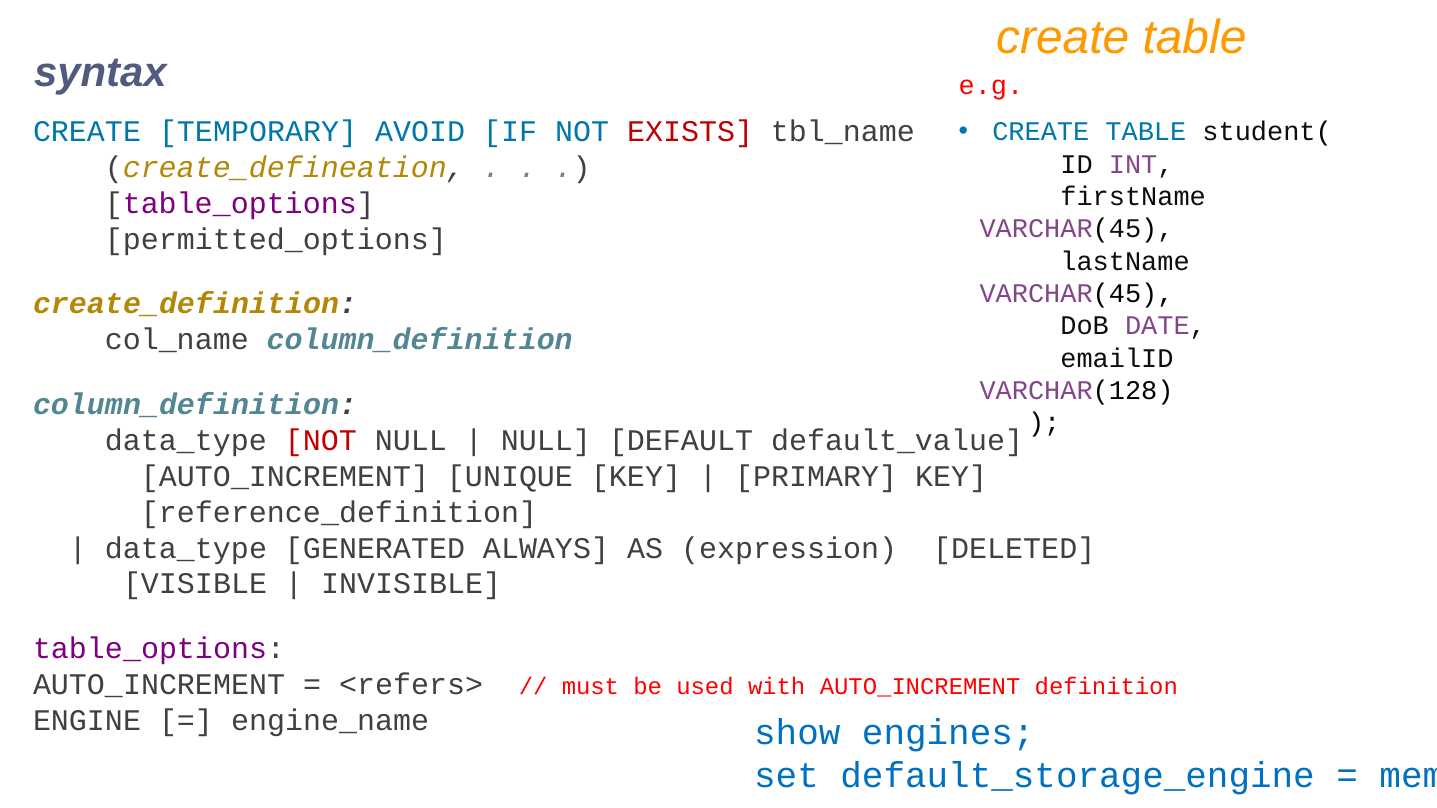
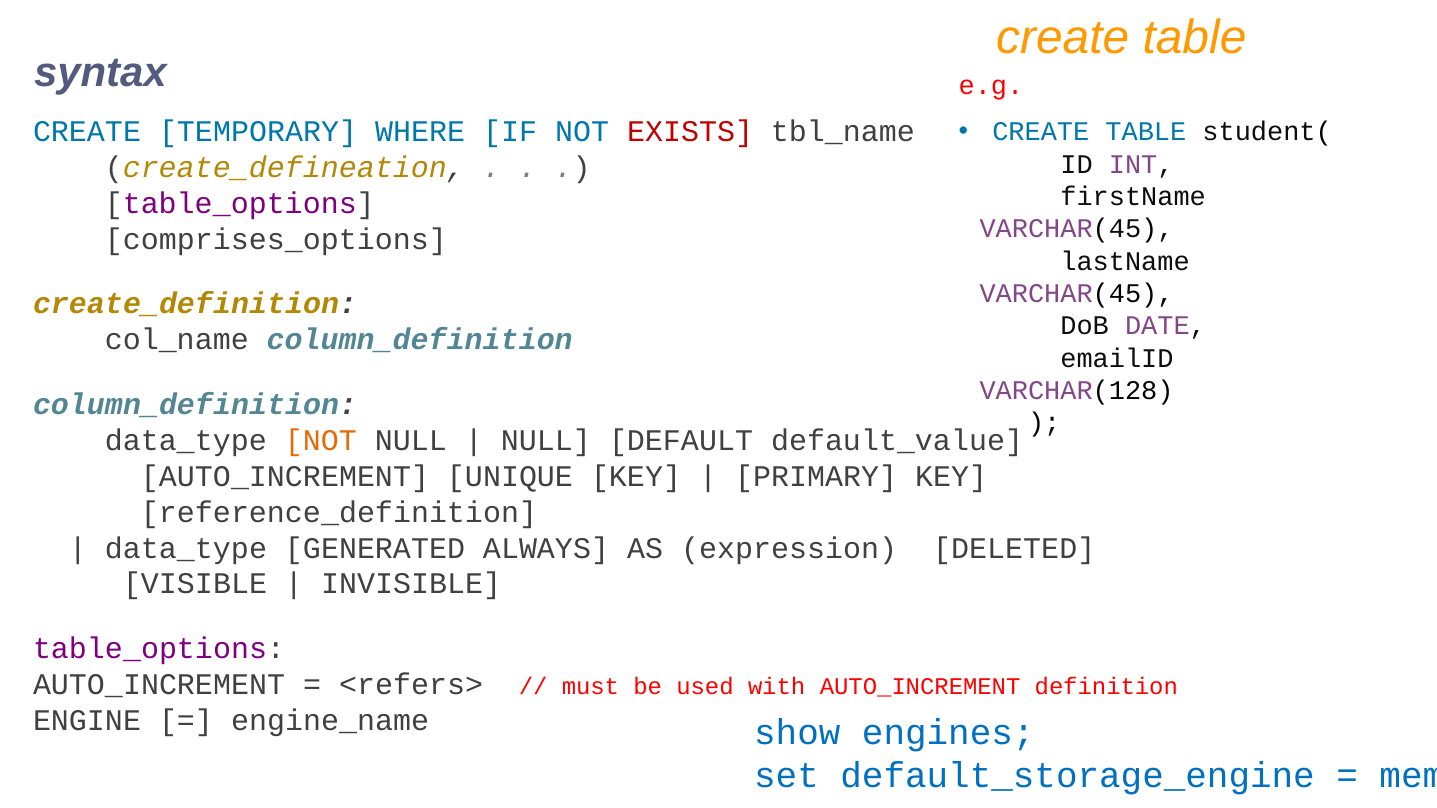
AVOID: AVOID -> WHERE (420, 132)
permitted_options: permitted_options -> comprises_options (276, 239)
NOT colour: red -> orange (321, 441)
